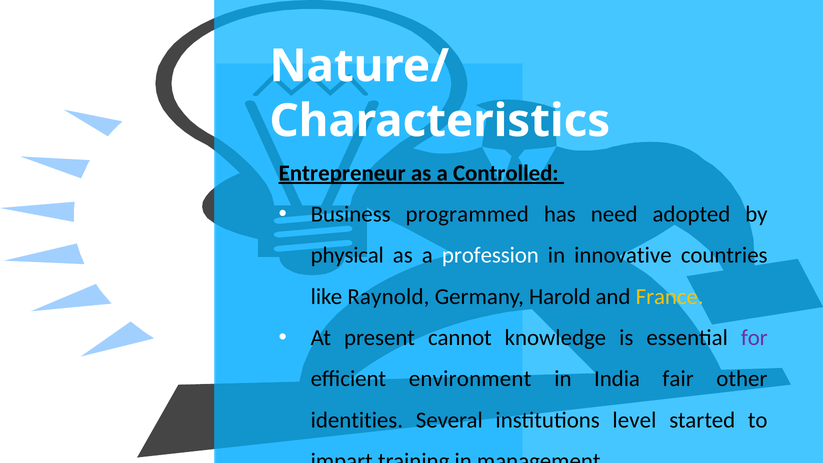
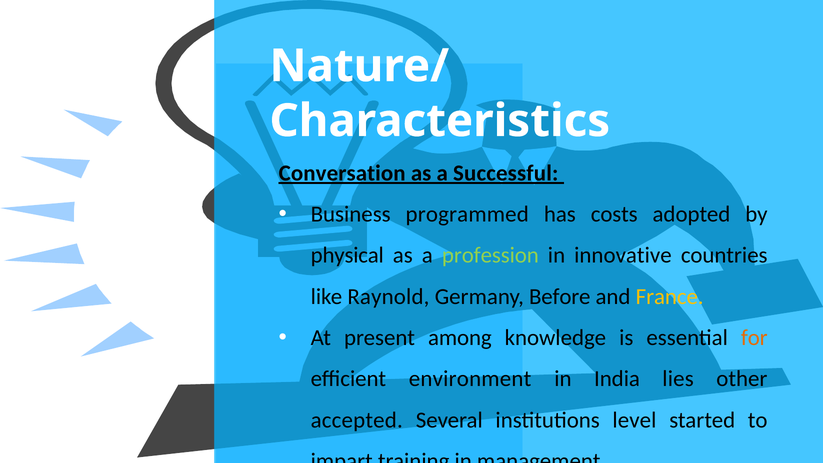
Entrepreneur: Entrepreneur -> Conversation (342, 173)
Controlled: Controlled -> Successful (506, 173)
need: need -> costs (614, 214)
profession colour: white -> light green (490, 255)
Harold: Harold -> Before (560, 297)
cannot: cannot -> among (460, 338)
for colour: purple -> orange (754, 338)
fair: fair -> lies (678, 379)
identities: identities -> accepted (357, 420)
